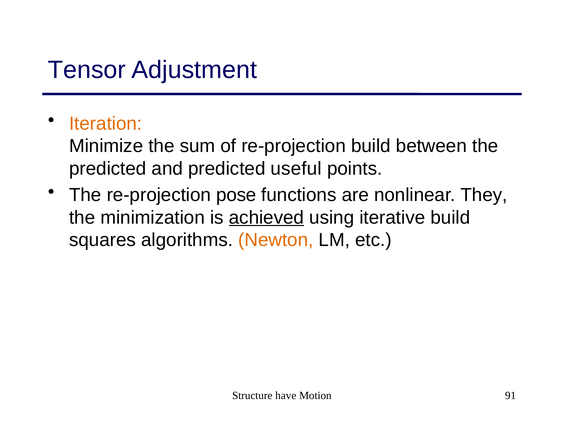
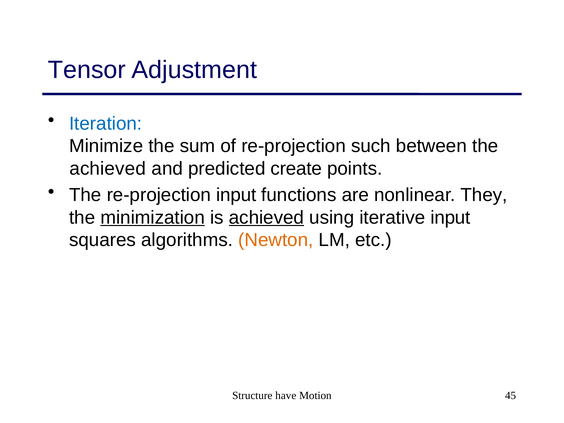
Iteration colour: orange -> blue (106, 124)
re-projection build: build -> such (371, 146)
predicted: predicted -> achieved (108, 169)
useful: useful -> create (296, 169)
re-projection pose: pose -> input (236, 195)
minimization underline: none -> present (153, 218)
iterative build: build -> input (450, 218)
91: 91 -> 45 (511, 396)
